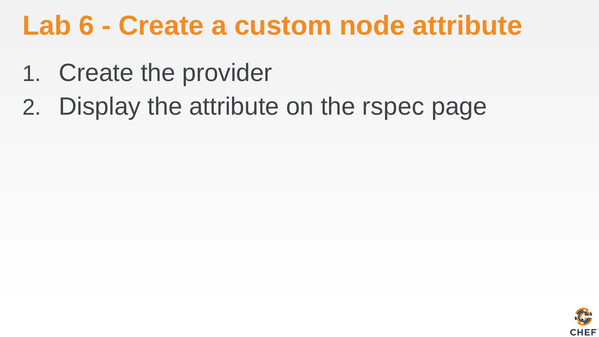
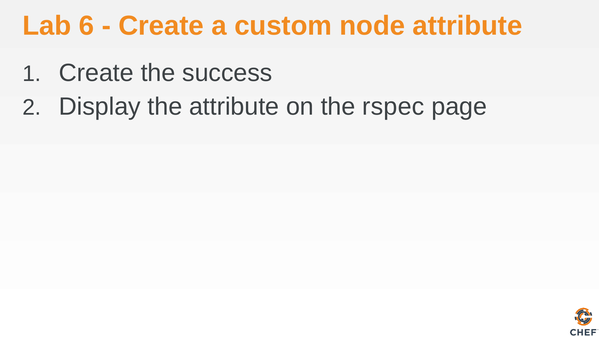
provider: provider -> success (227, 73)
